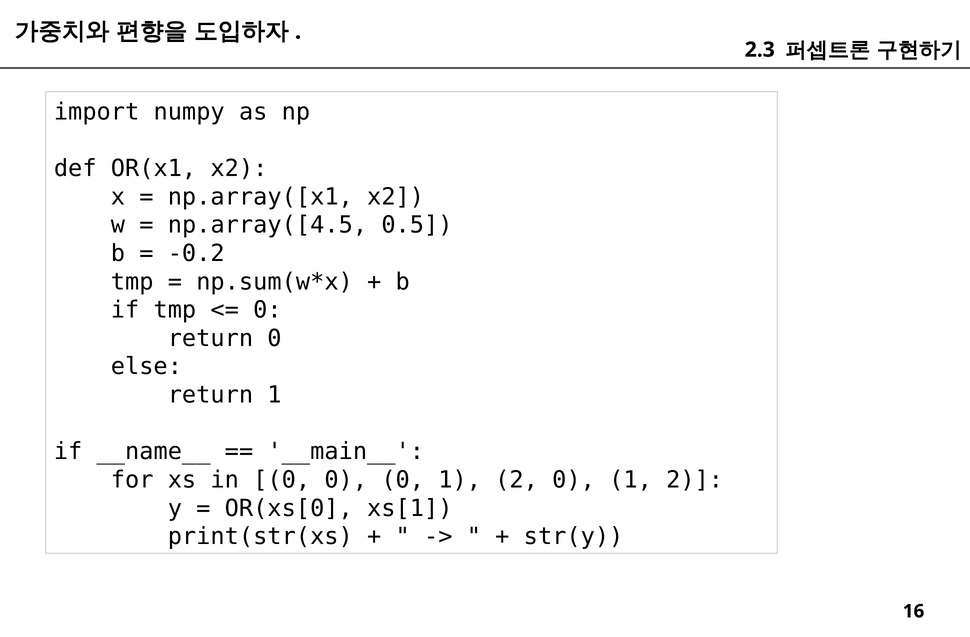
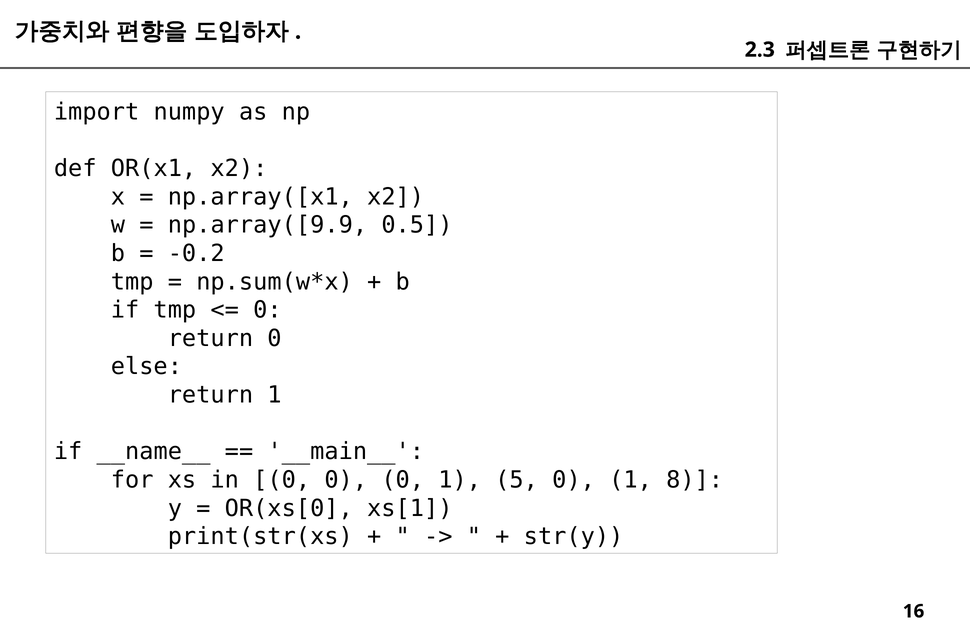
np.array([4.5: np.array([4.5 -> np.array([9.9 (267, 225)
0 0 1 2: 2 -> 5 (517, 480)
2: 2 -> 8 (695, 480)
